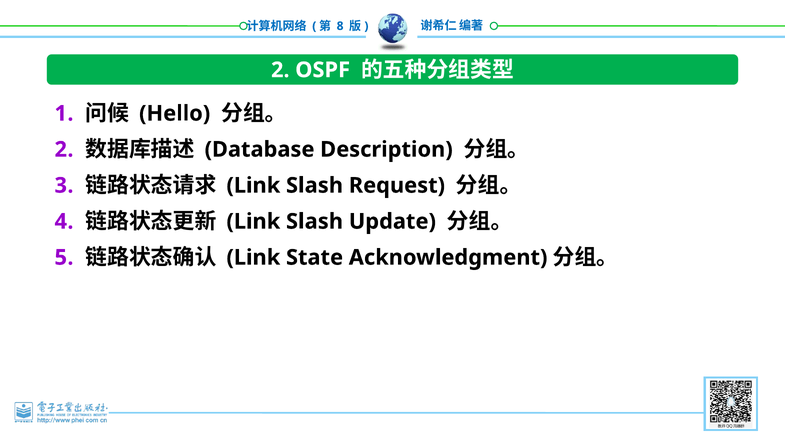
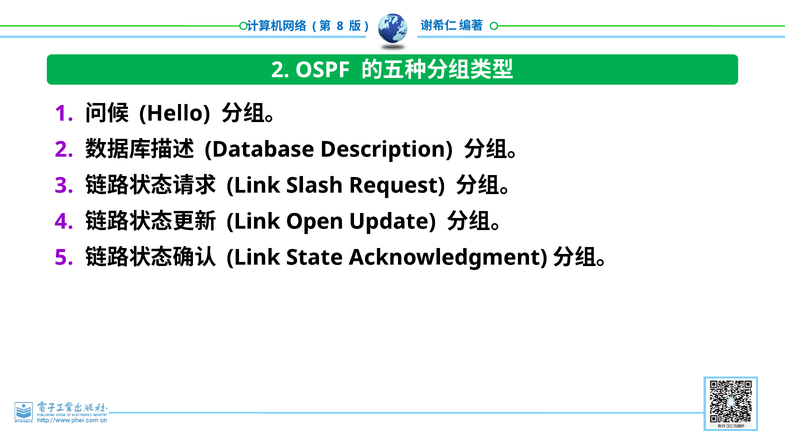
Slash: Slash -> Open (315, 221)
